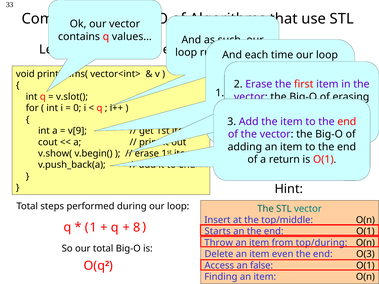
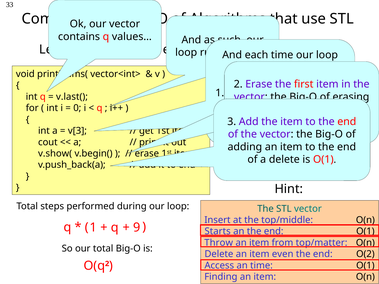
v.slot(: v.slot( -> v.last( (72, 97)
v[9: v[9 -> v[3 (77, 131)
a return: return -> delete (284, 160)
8: 8 -> 9 (137, 228)
top/during: top/during -> top/matter (322, 243)
O(3: O(3 -> O(2 (365, 254)
an false: false -> time (261, 266)
